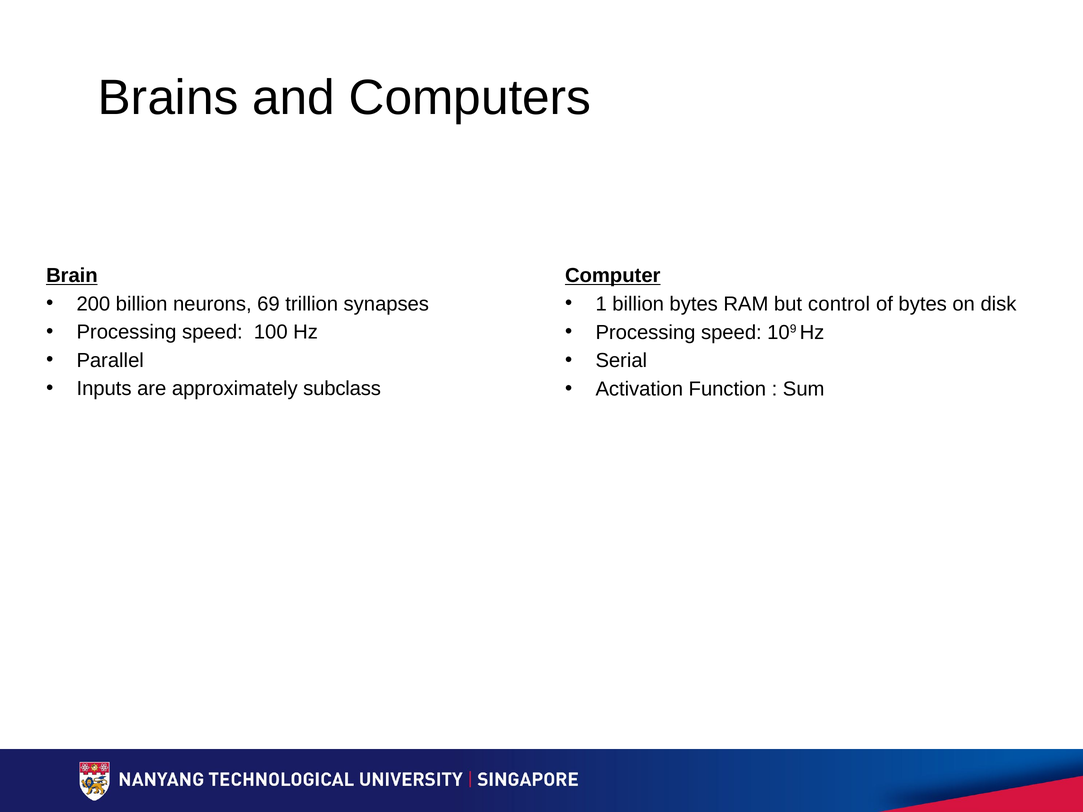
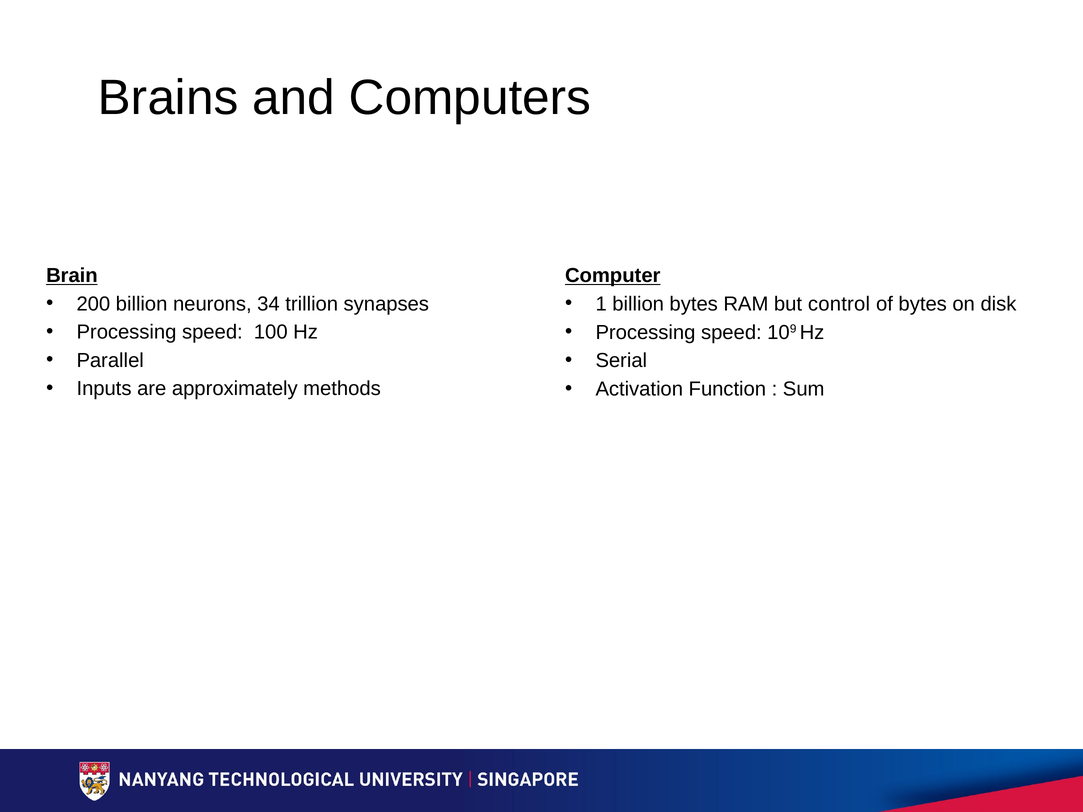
69: 69 -> 34 (269, 304)
subclass: subclass -> methods (342, 389)
